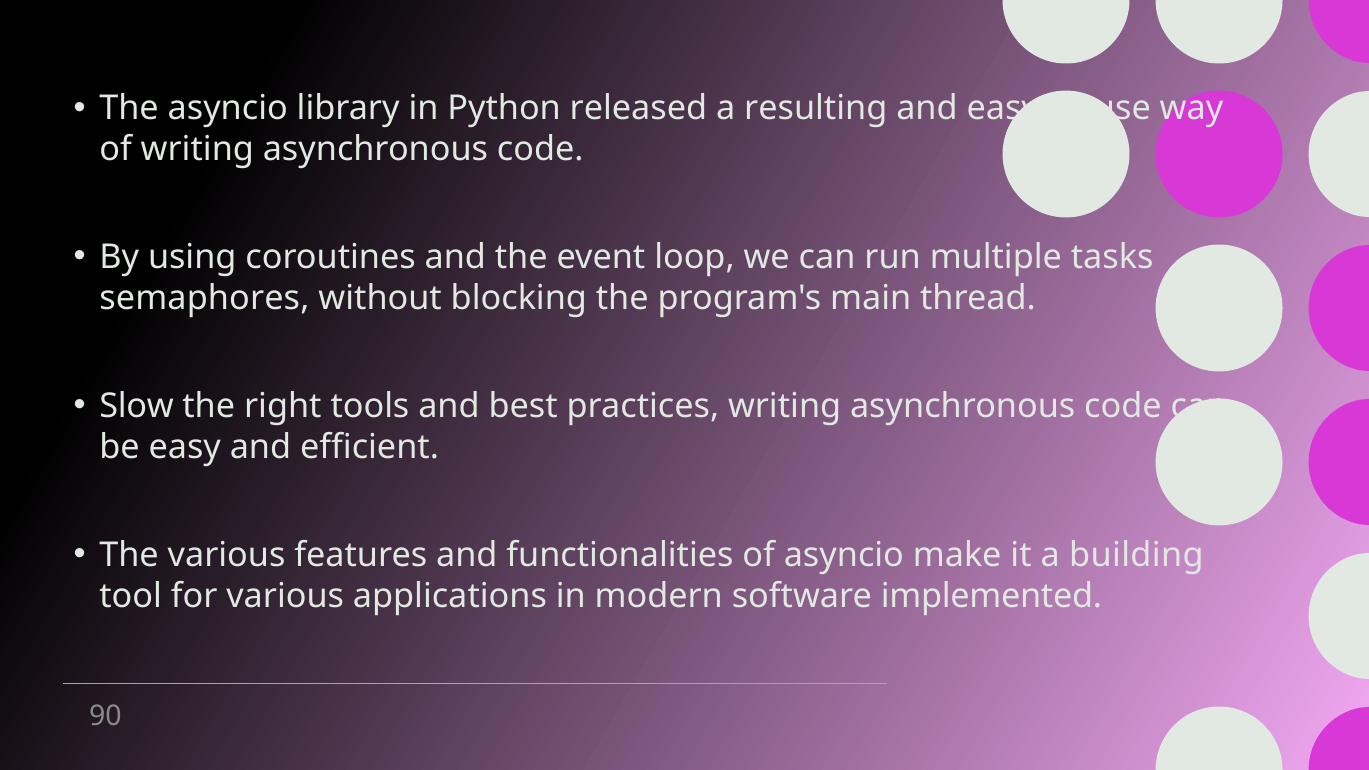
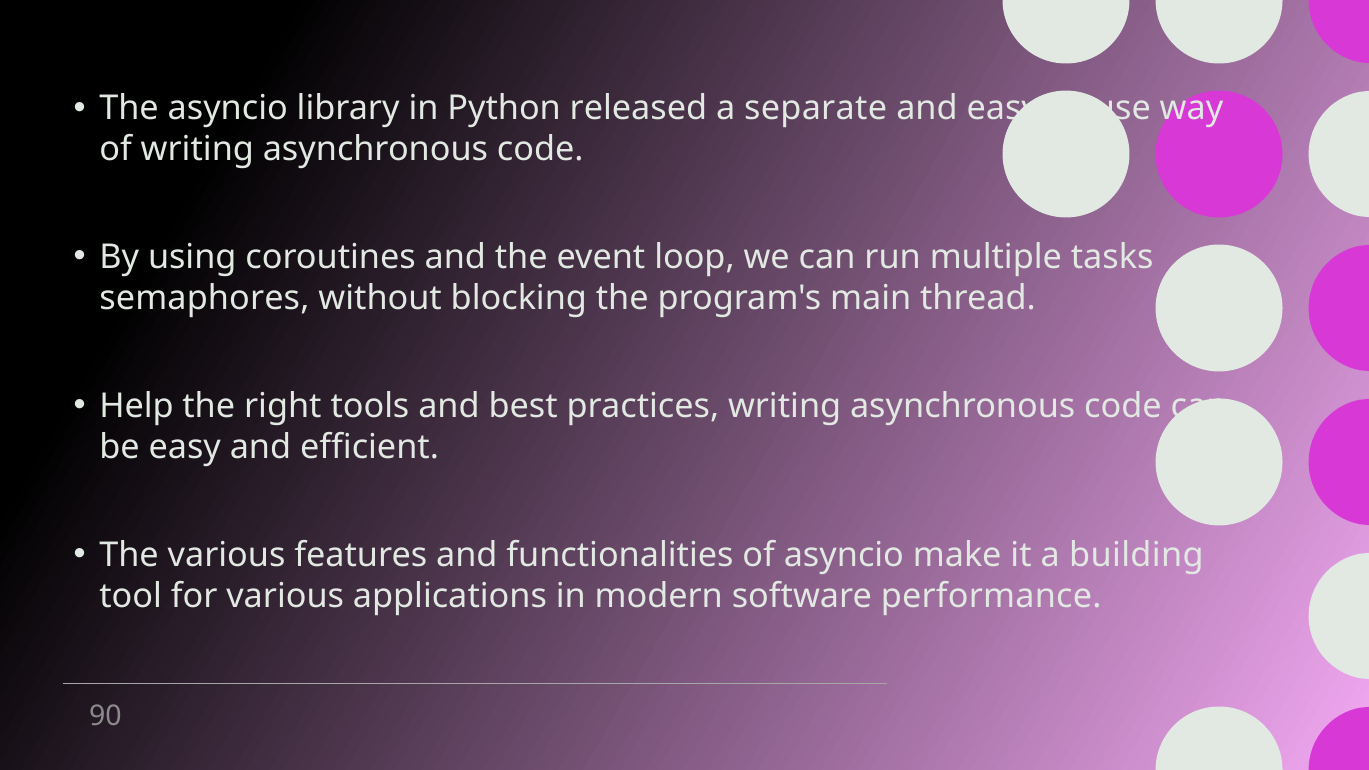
resulting: resulting -> separate (816, 109)
Slow: Slow -> Help (136, 406)
implemented: implemented -> performance (991, 596)
